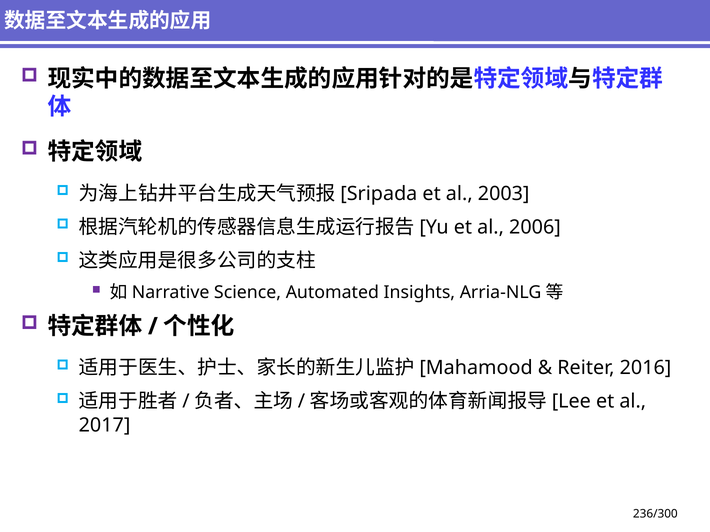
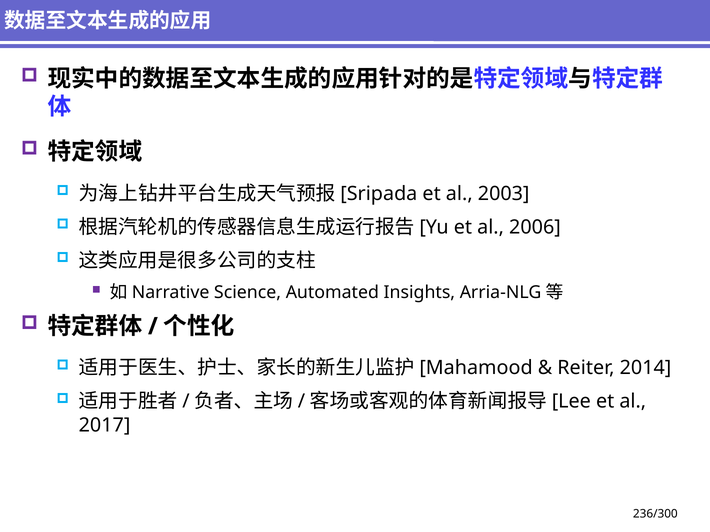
2016: 2016 -> 2014 (646, 368)
